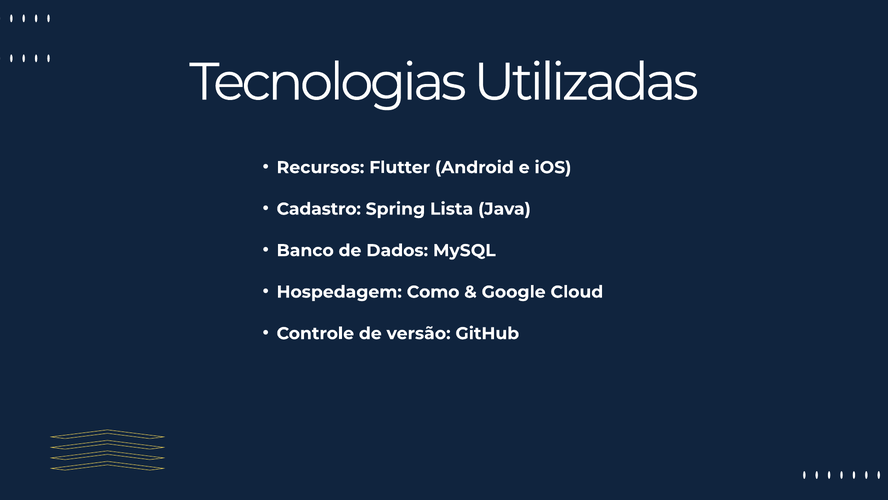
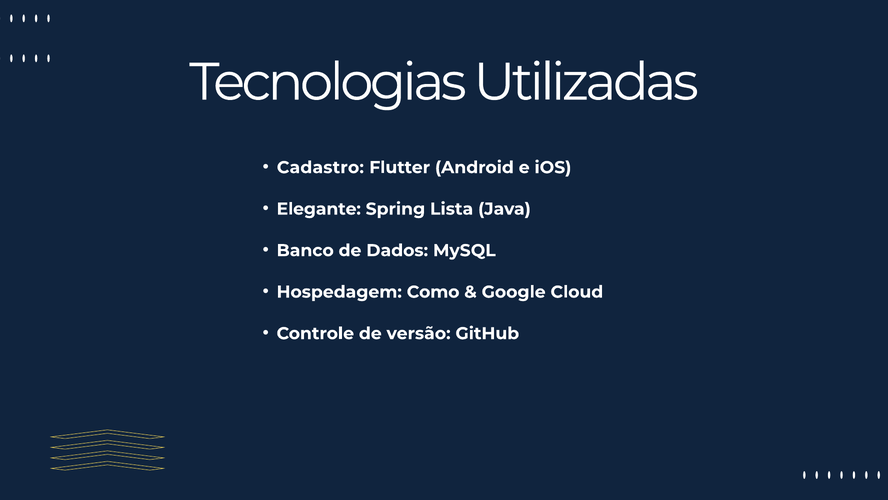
Recursos: Recursos -> Cadastro (320, 167)
Cadastro: Cadastro -> Elegante (319, 209)
